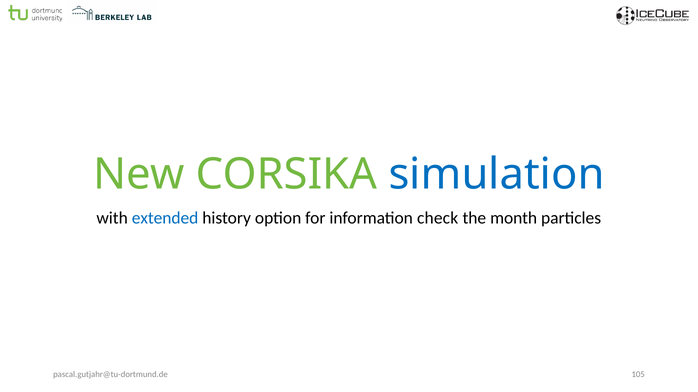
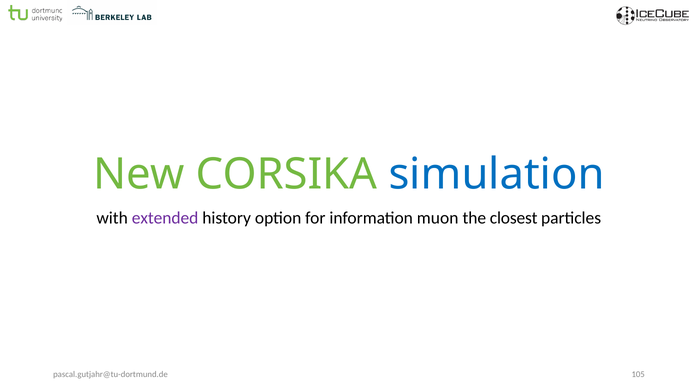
extended colour: blue -> purple (165, 218)
check: check -> muon (438, 218)
month: month -> closest (514, 218)
